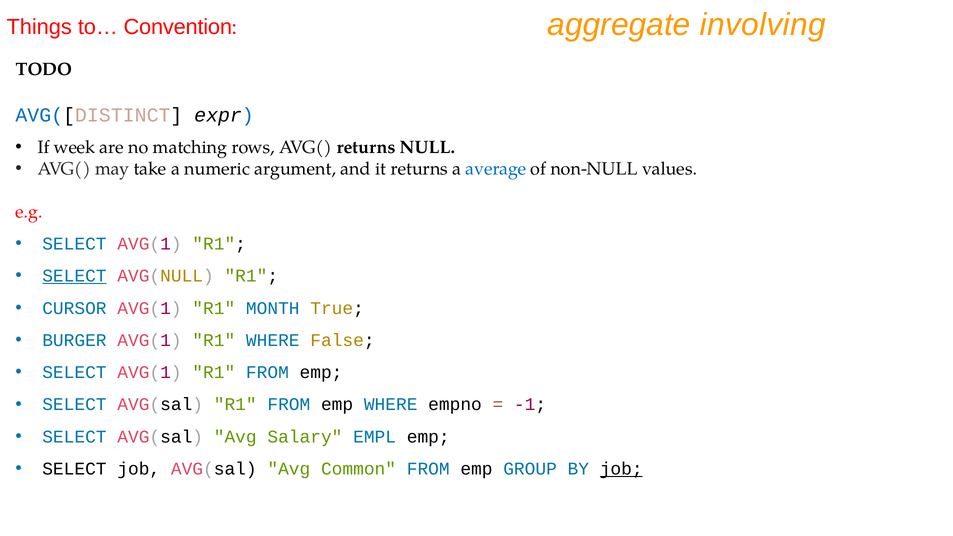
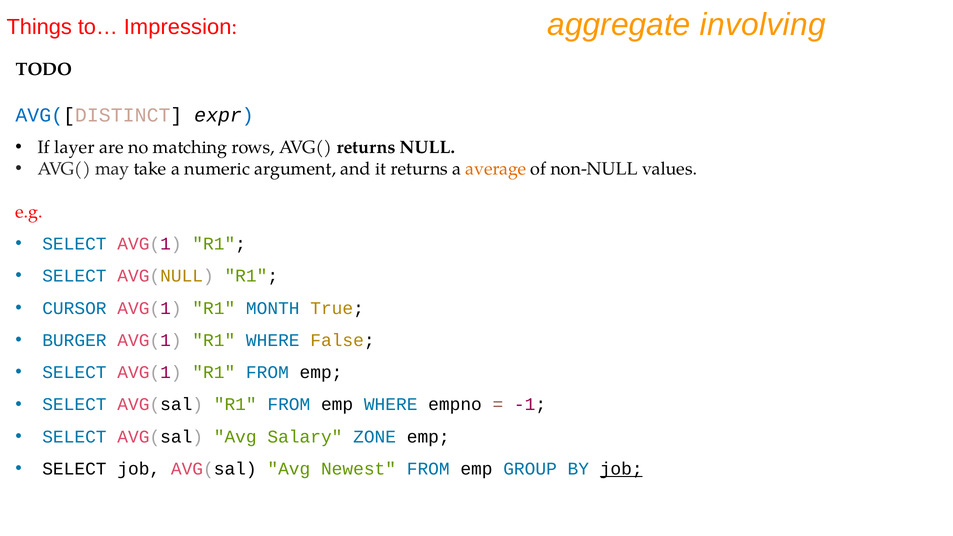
Convention: Convention -> Impression (178, 27)
week: week -> layer (74, 147)
average colour: blue -> orange (496, 169)
SELECT underline: present -> none (74, 276)
EMPL: EMPL -> ZONE (375, 437)
Common: Common -> Newest (359, 469)
